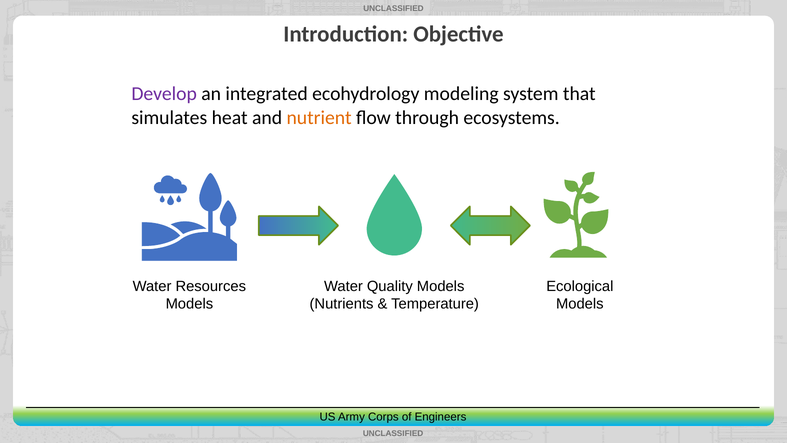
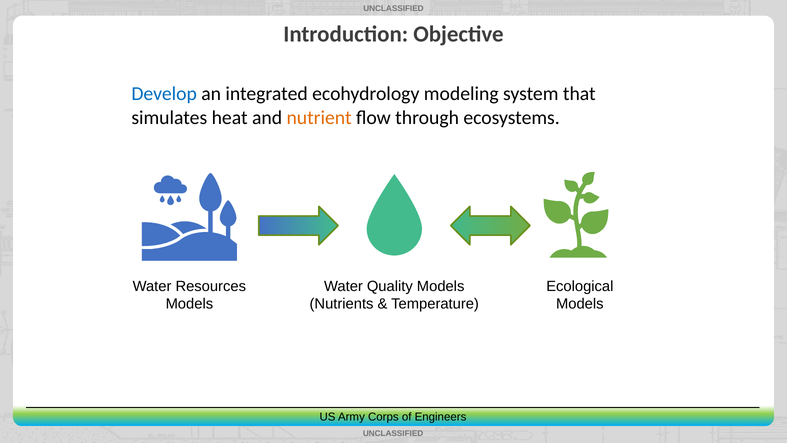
Develop colour: purple -> blue (164, 94)
